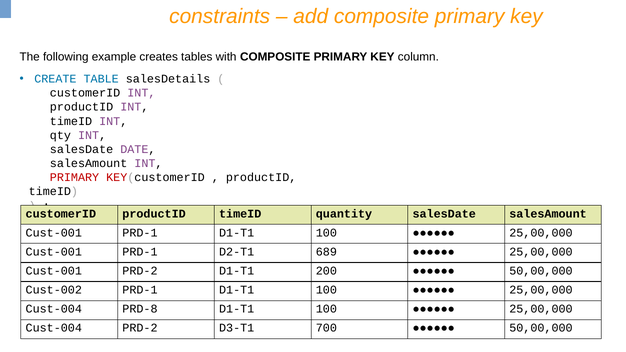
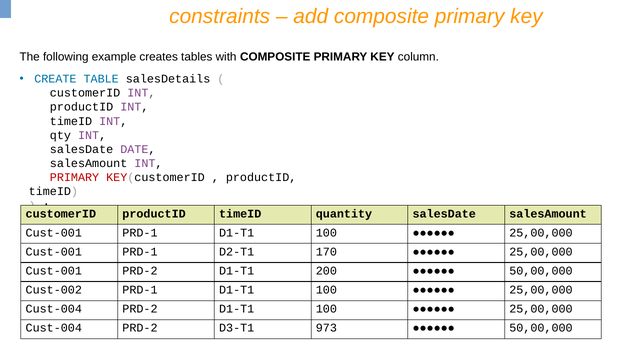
689: 689 -> 170 (326, 252)
PRD-8: PRD-8 -> PRD-2 (140, 309)
700: 700 -> 973 (326, 328)
